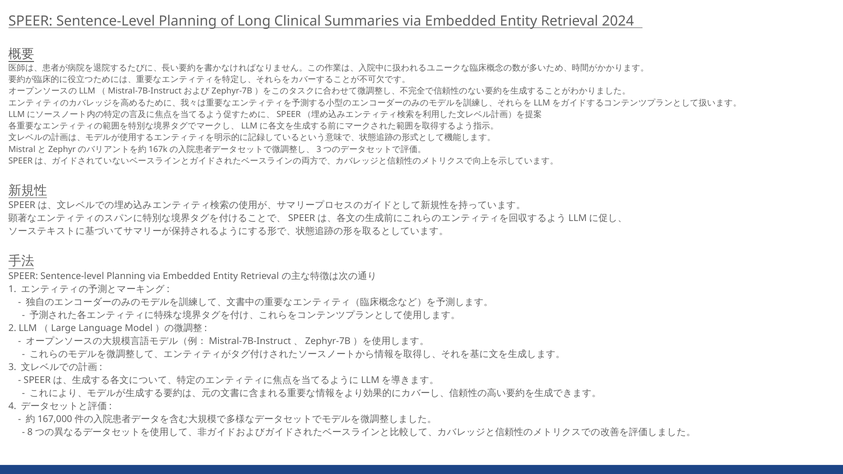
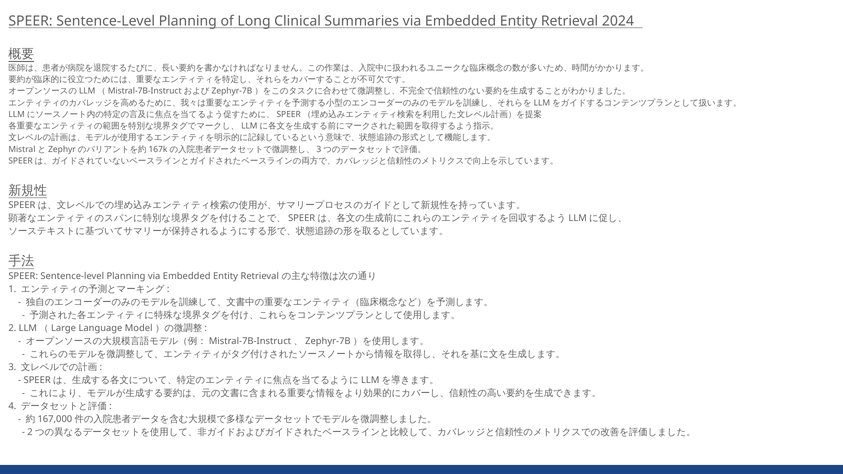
8: 8 -> 2 (30, 432)
